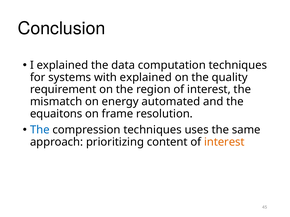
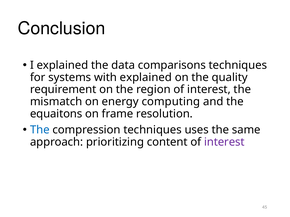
computation: computation -> comparisons (172, 65)
automated: automated -> computing (171, 102)
interest colour: orange -> purple (224, 142)
